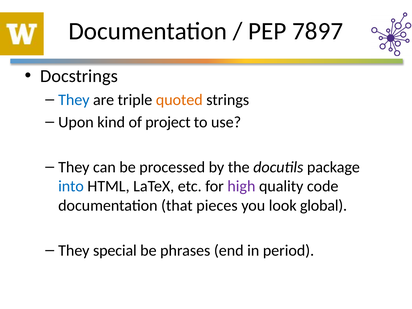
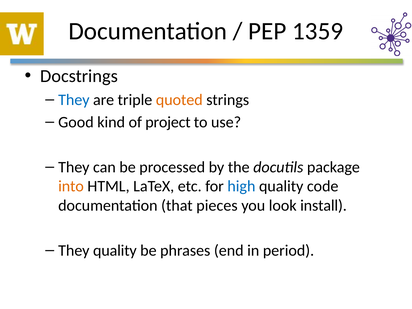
7897: 7897 -> 1359 (318, 31)
Upon: Upon -> Good (76, 122)
into colour: blue -> orange (71, 186)
high colour: purple -> blue (241, 186)
global: global -> install (324, 206)
They special: special -> quality (115, 251)
